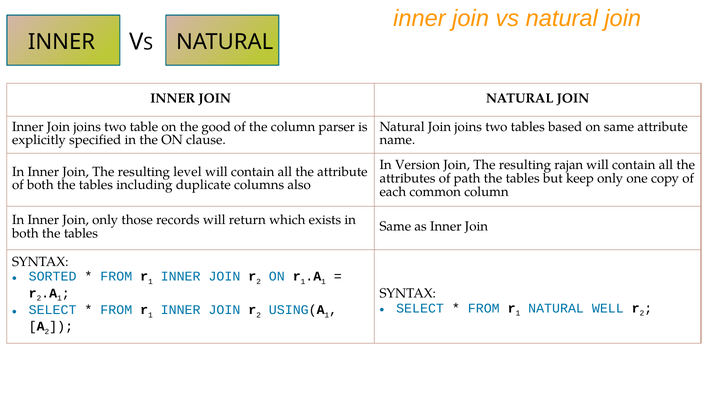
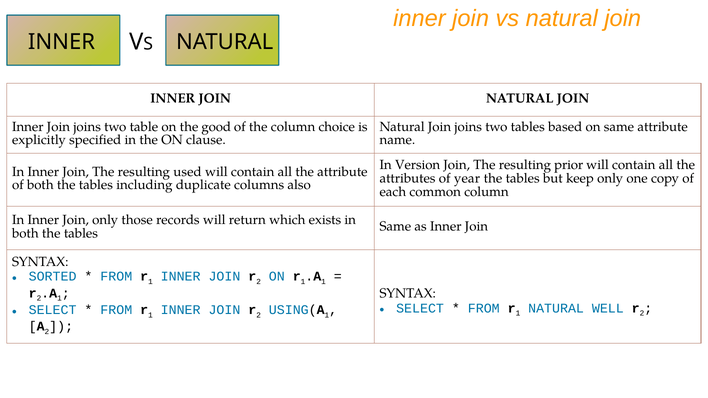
parser: parser -> choice (337, 127)
rajan: rajan -> prior (569, 165)
level: level -> used (187, 172)
path: path -> year (467, 178)
